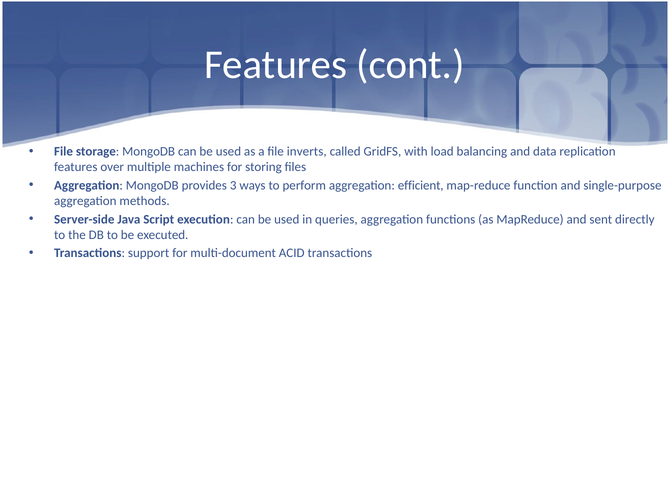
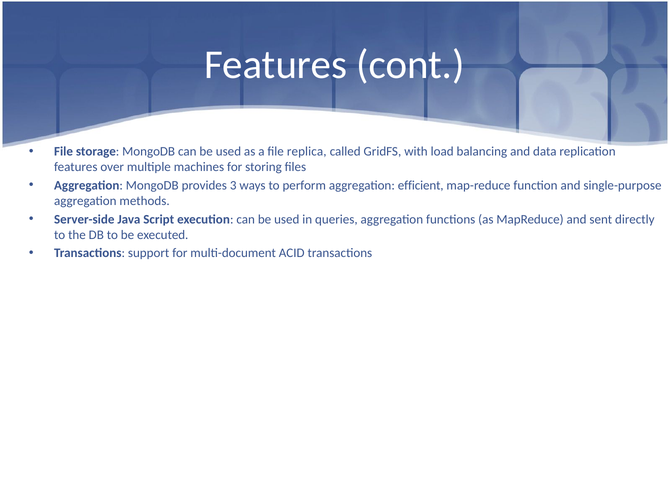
inverts: inverts -> replica (307, 151)
